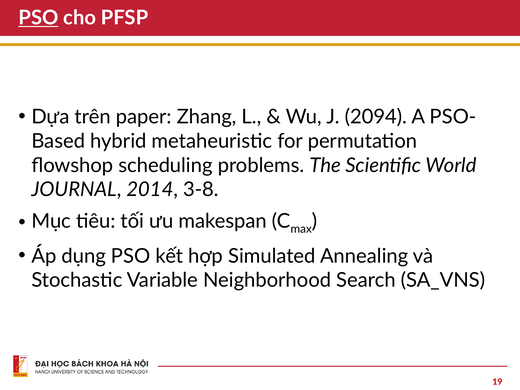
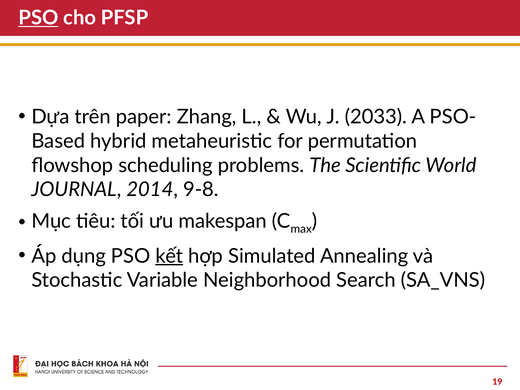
2094: 2094 -> 2033 (376, 117)
3-8: 3-8 -> 9-8 (201, 190)
kết underline: none -> present (169, 256)
